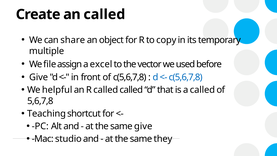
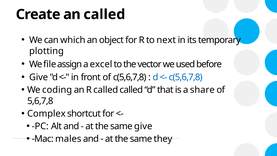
share: share -> which (73, 40)
copy: copy -> next (166, 40)
multiple: multiple -> plotting (46, 51)
helpful: helpful -> coding (57, 90)
a called: called -> share (202, 90)
Teaching: Teaching -> Complex (46, 114)
studio: studio -> males (68, 139)
